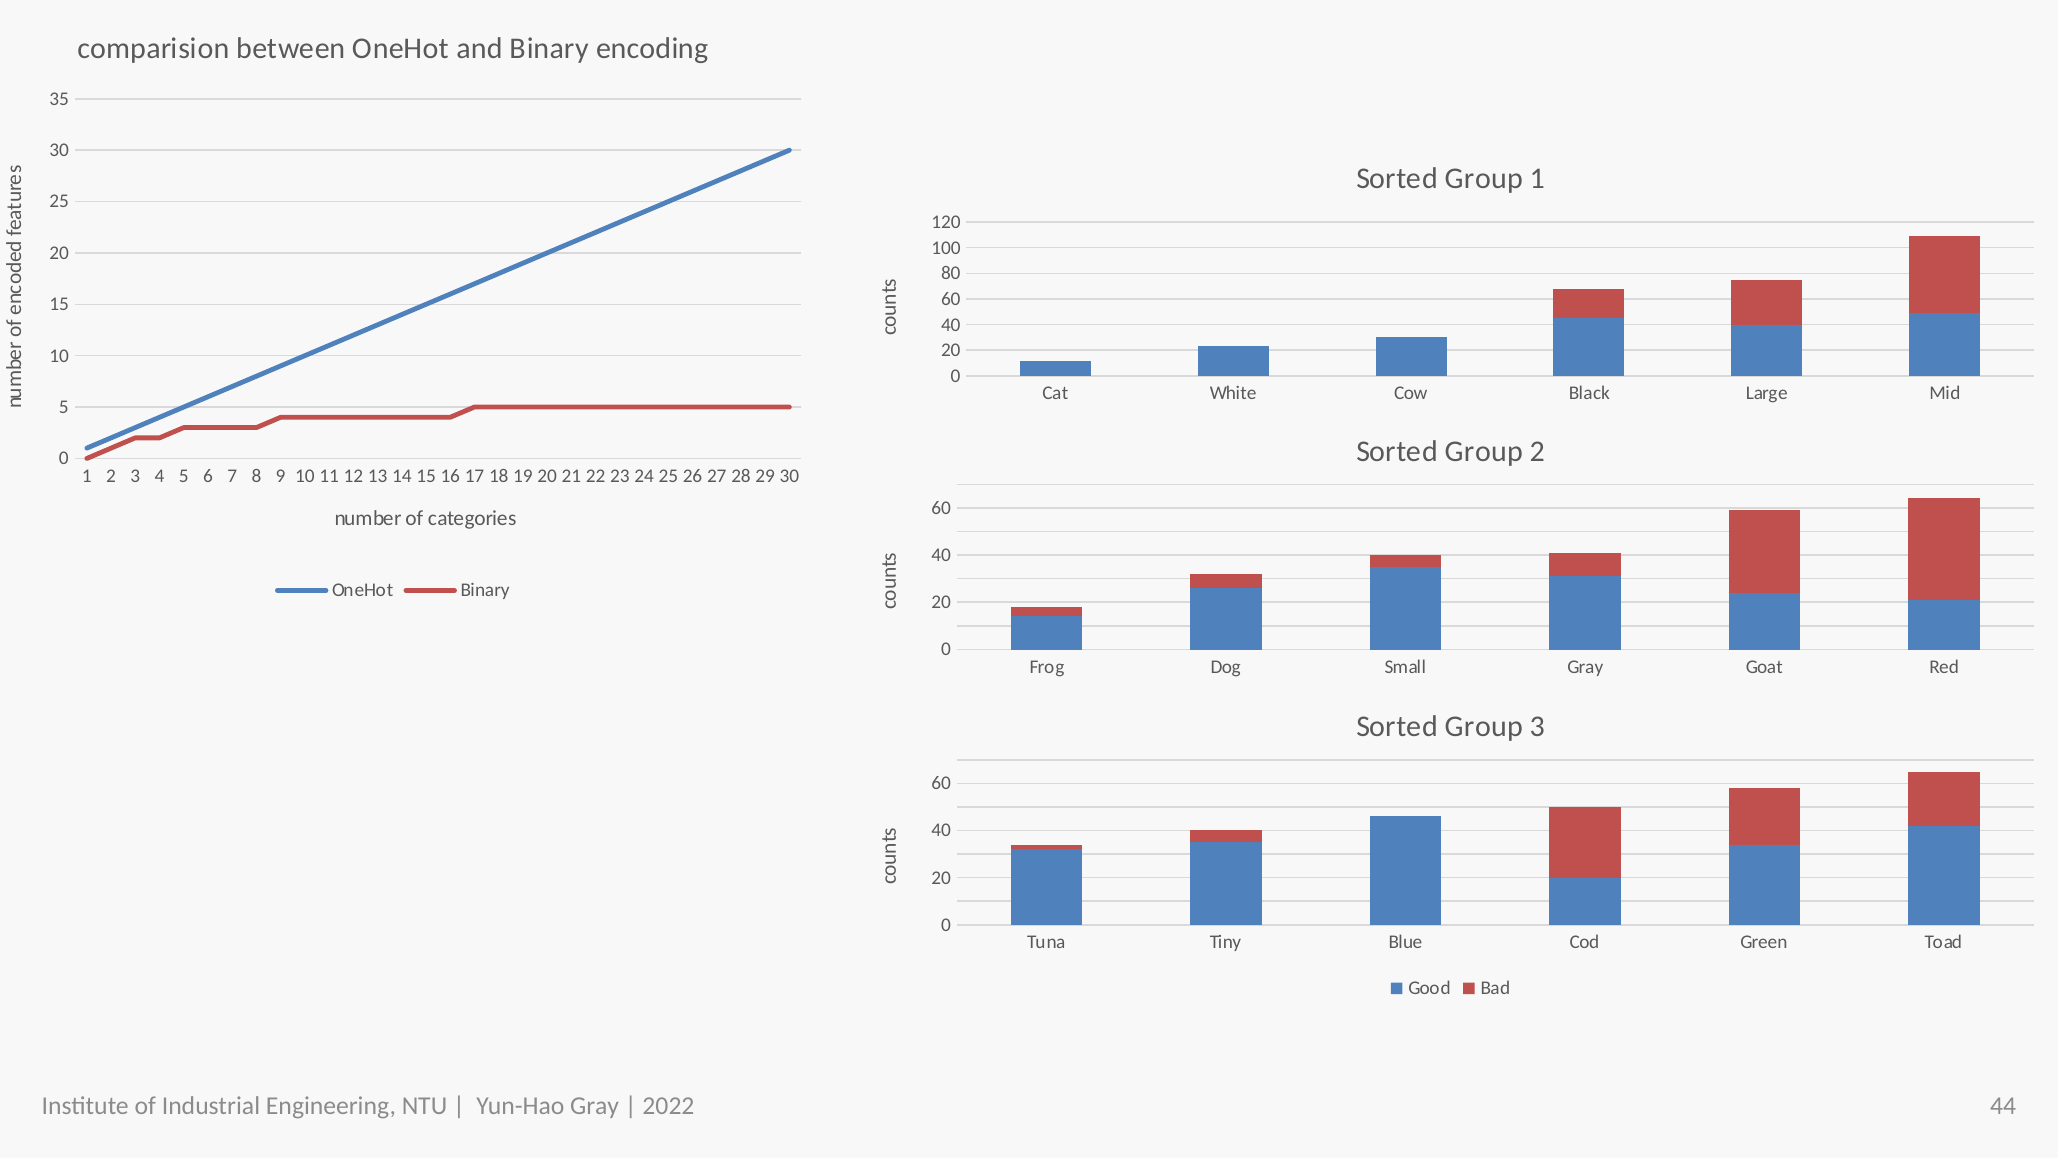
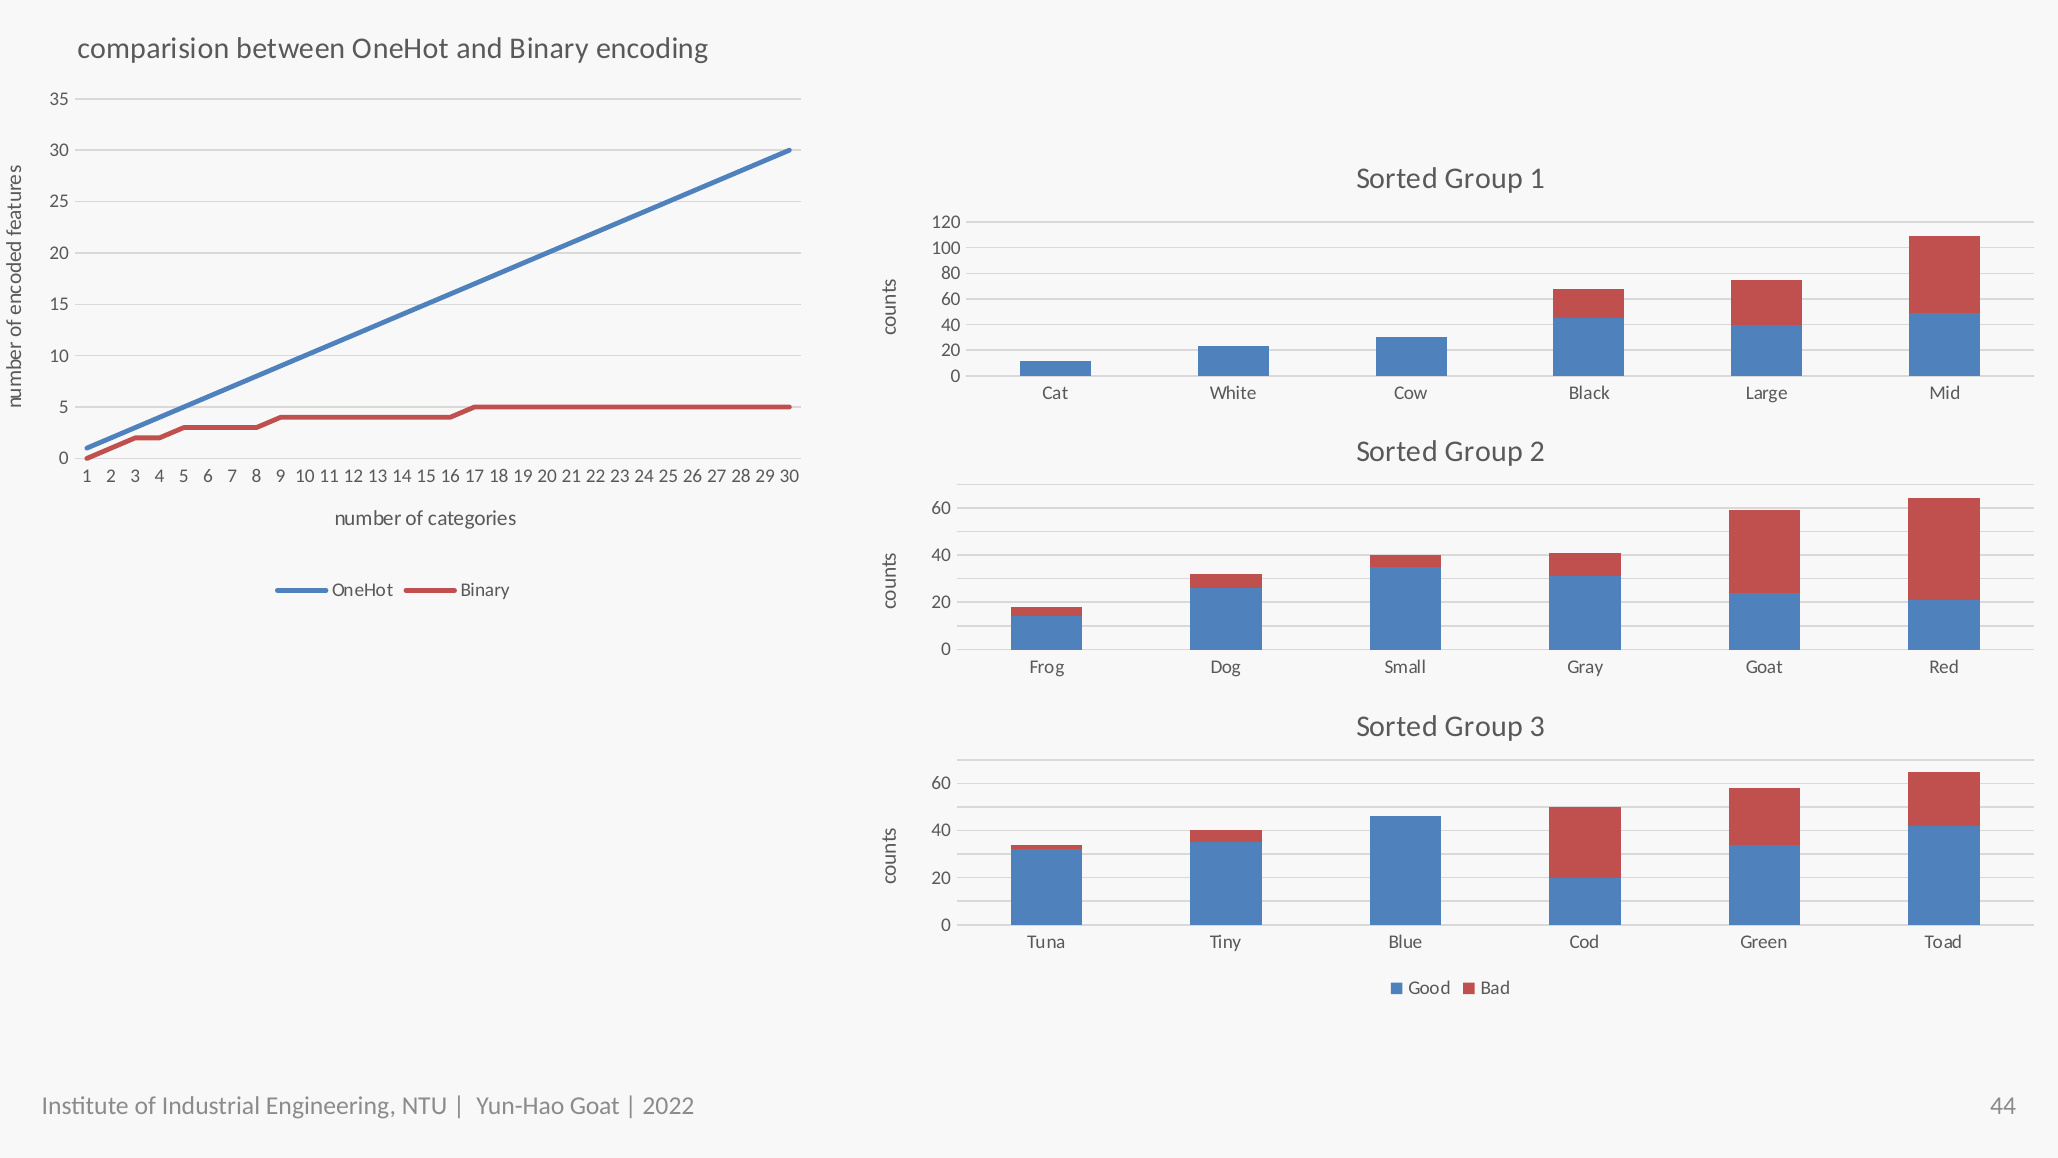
Yun-Hao Gray: Gray -> Goat (595, 1105)
